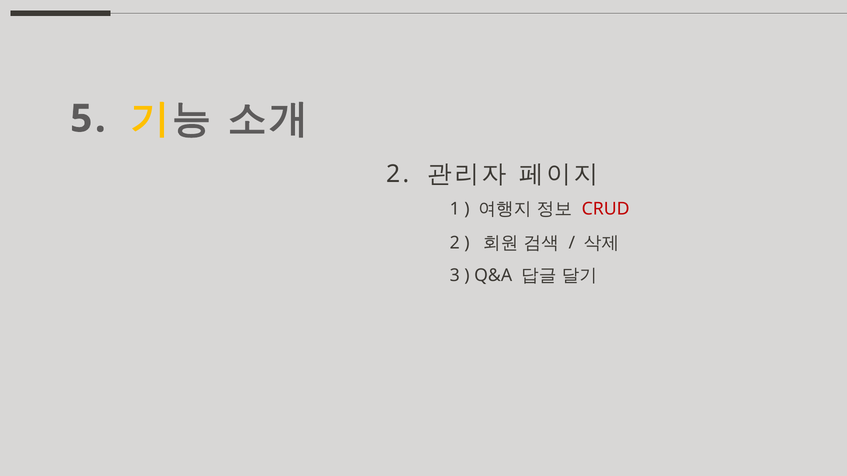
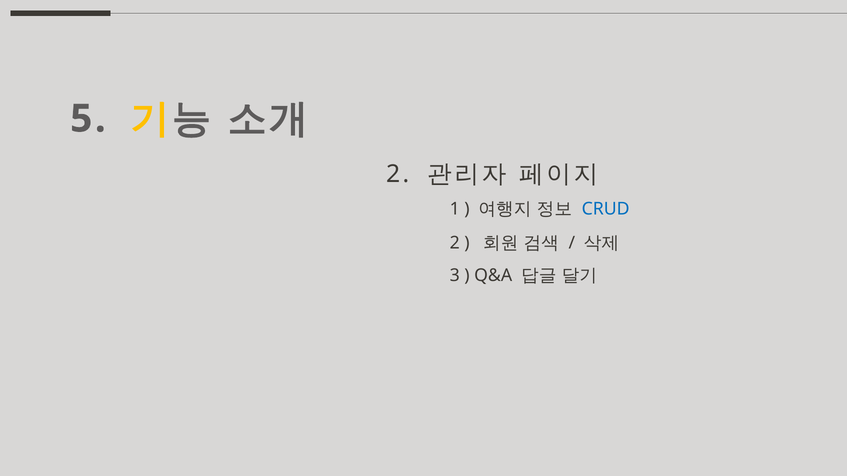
CRUD colour: red -> blue (606, 209)
